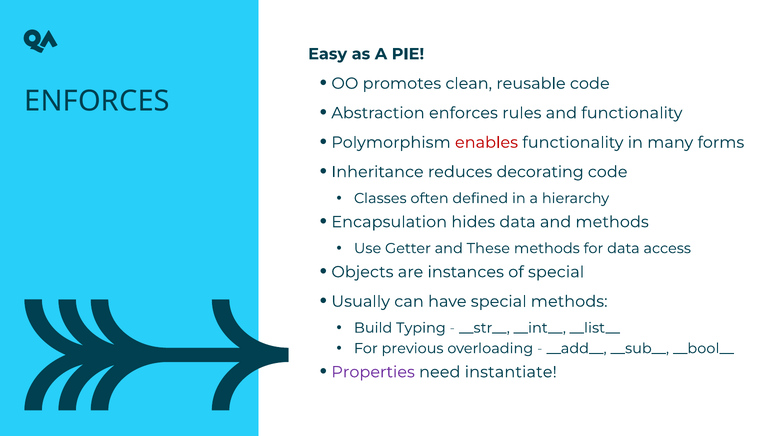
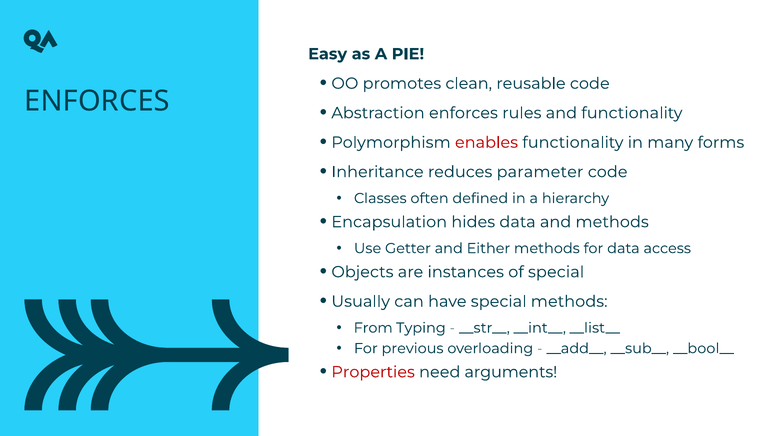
decorating: decorating -> parameter (540, 172)
These: These -> Either (488, 248)
Build: Build -> From (373, 327)
Properties colour: purple -> red (373, 371)
instantiate: instantiate -> arguments (511, 371)
